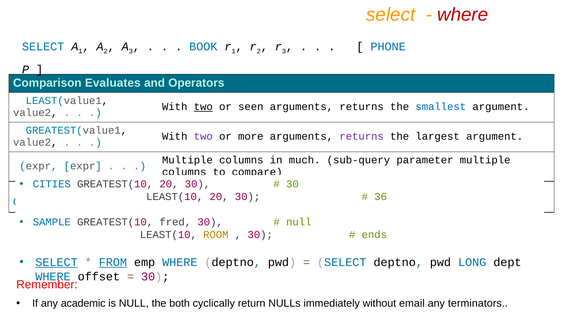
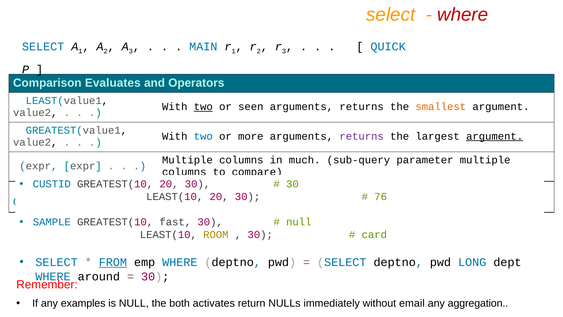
BOOK: BOOK -> MAIN (203, 46)
PHONE: PHONE -> QUICK (388, 46)
smallest colour: blue -> orange (441, 107)
two colour: purple -> blue (203, 136)
argument underline: none -> present (495, 136)
CITIES: CITIES -> CUSTID (52, 184)
36: 36 -> 76 (381, 197)
fred: fred -> fast (175, 222)
ends: ends -> card (374, 235)
SELECT underline: present -> none (57, 262)
offset: offset -> around (99, 276)
academic: academic -> examples (83, 303)
cyclically: cyclically -> activates (214, 303)
terminators: terminators -> aggregation (478, 303)
